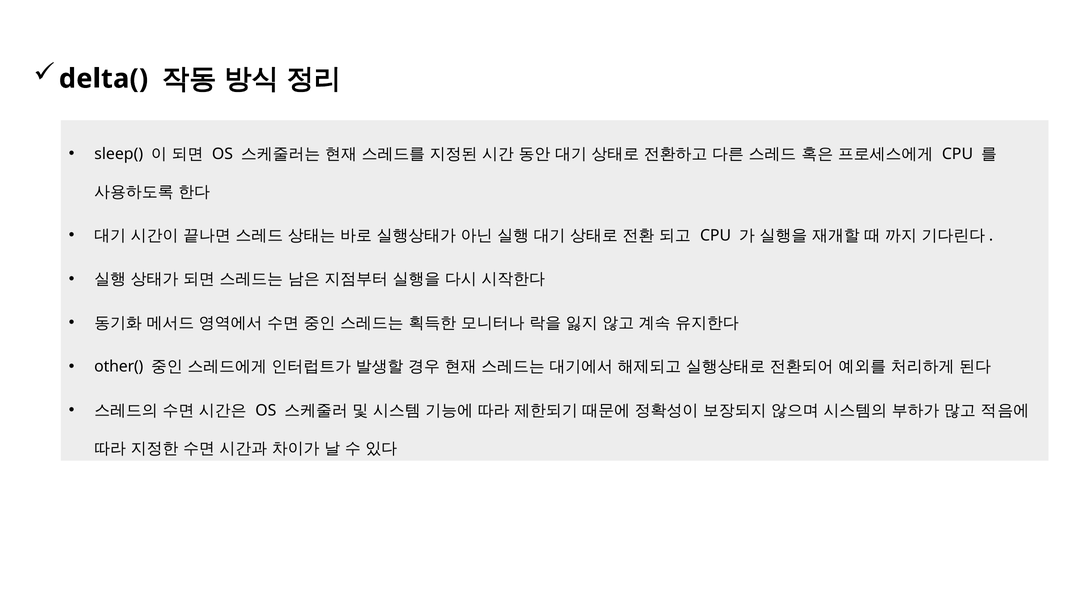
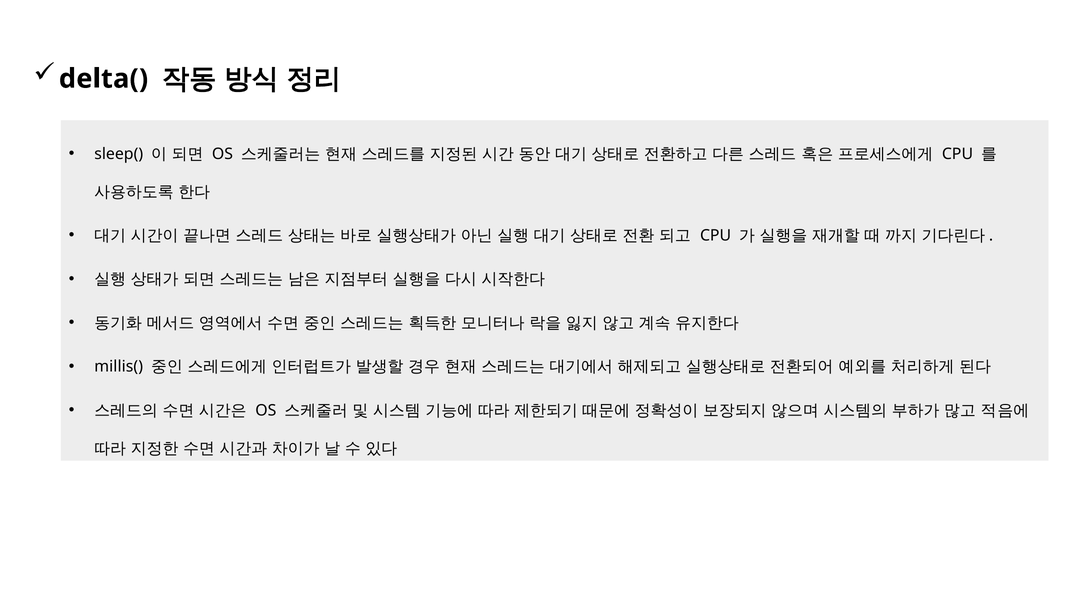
other(: other( -> millis( (119, 367)
